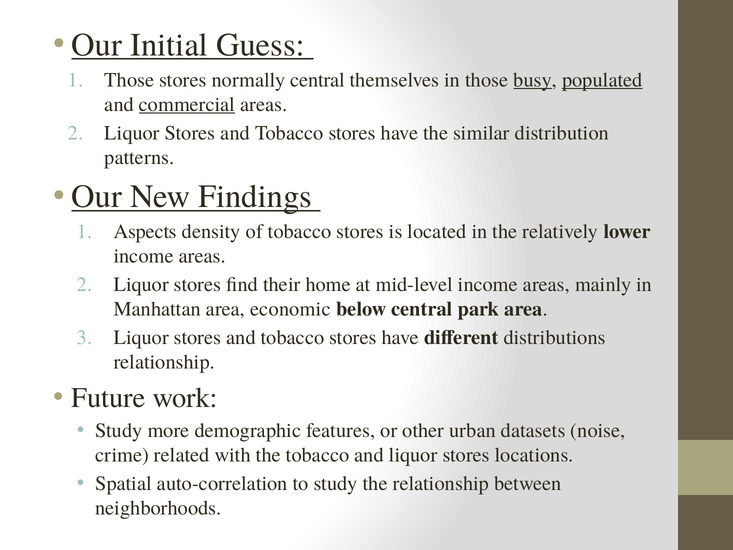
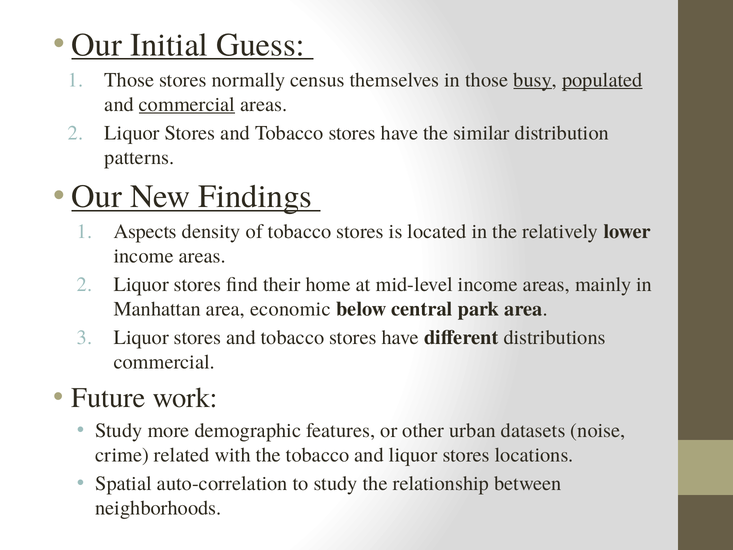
normally central: central -> census (318, 80)
relationship: relationship -> commercial (164, 362)
